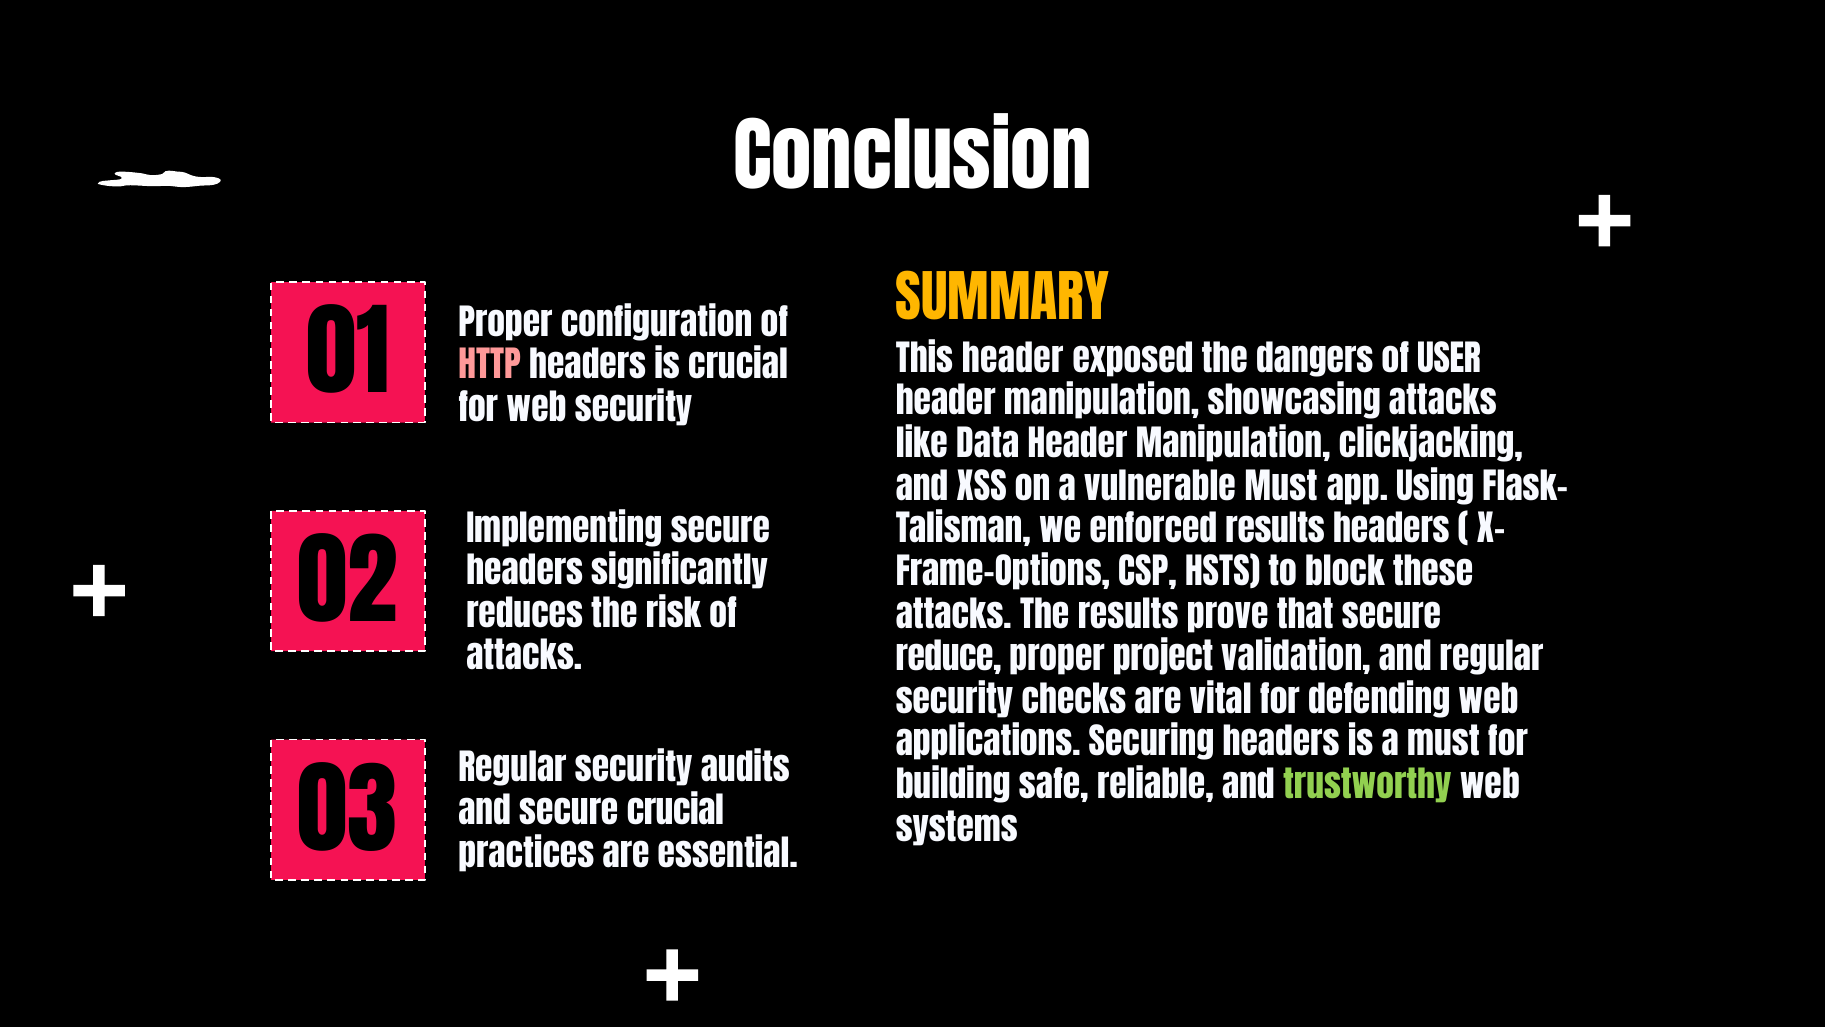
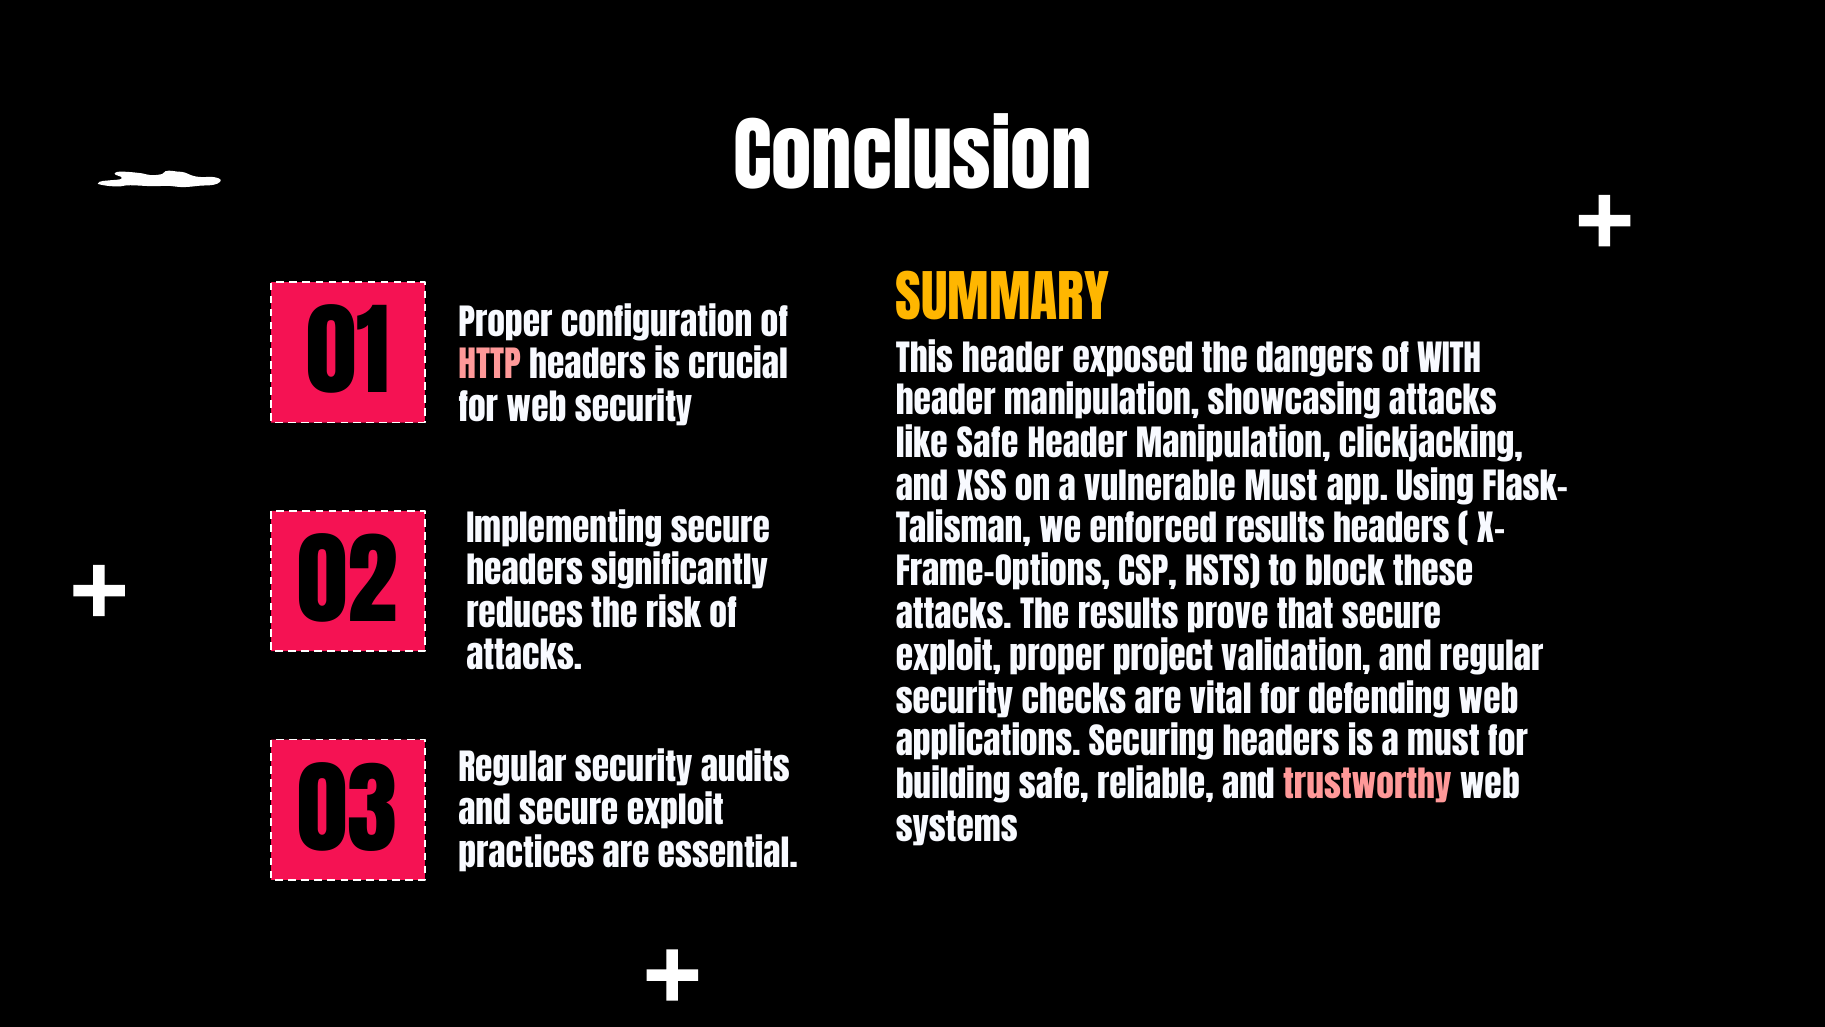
USER: USER -> WITH (1449, 360)
like Data: Data -> Safe (988, 446)
reduce: reduce -> exploit (948, 659)
trustworthy colour: light green -> pink (1367, 787)
and secure crucial: crucial -> exploit (675, 813)
